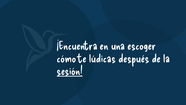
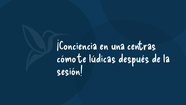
¡Encuentra: ¡Encuentra -> ¡Conciencia (77, 46)
escoger: escoger -> centras (142, 46)
sesión underline: present -> none (70, 71)
